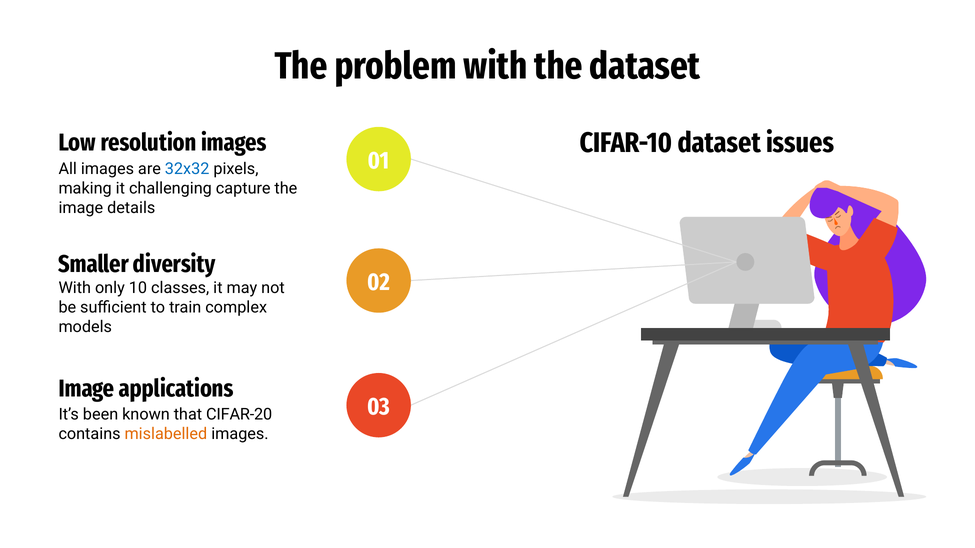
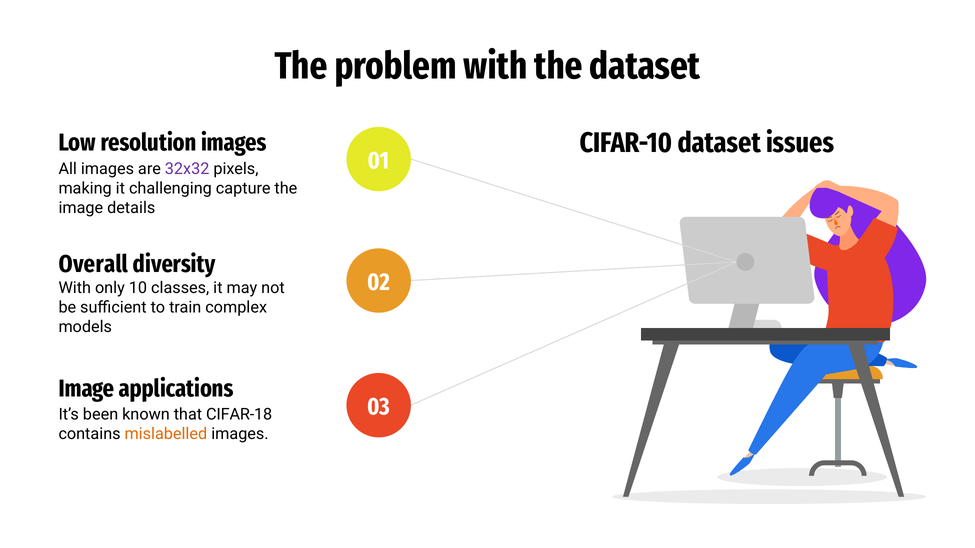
32x32 colour: blue -> purple (187, 169)
Smaller: Smaller -> Overall (93, 264)
CIFAR-20: CIFAR-20 -> CIFAR-18 (239, 415)
